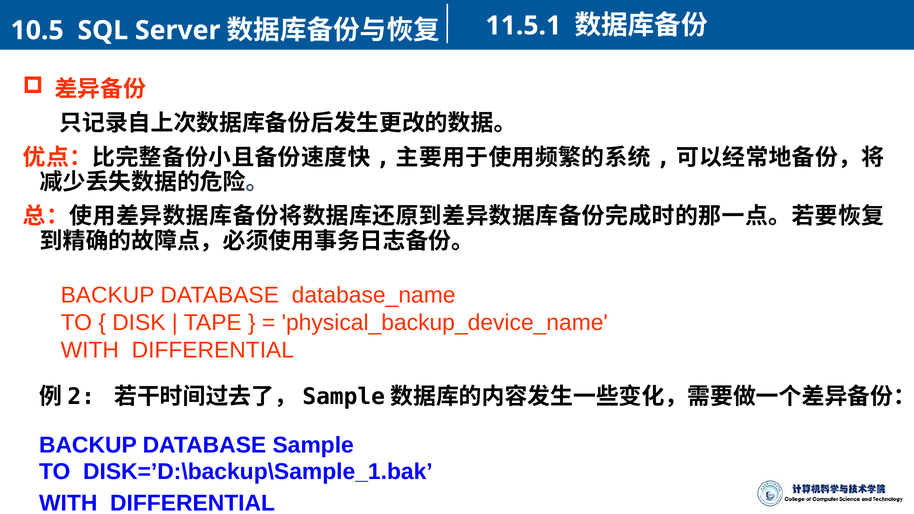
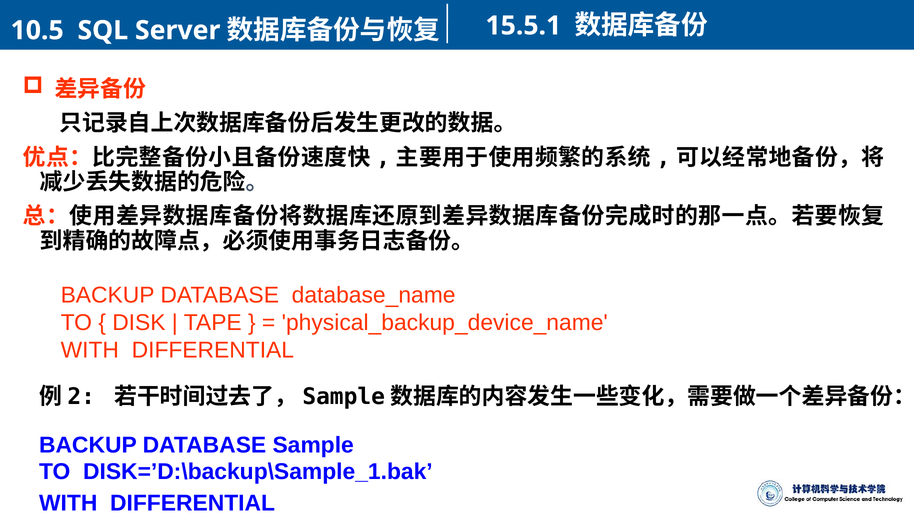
11.5.1: 11.5.1 -> 15.5.1 (523, 26)
